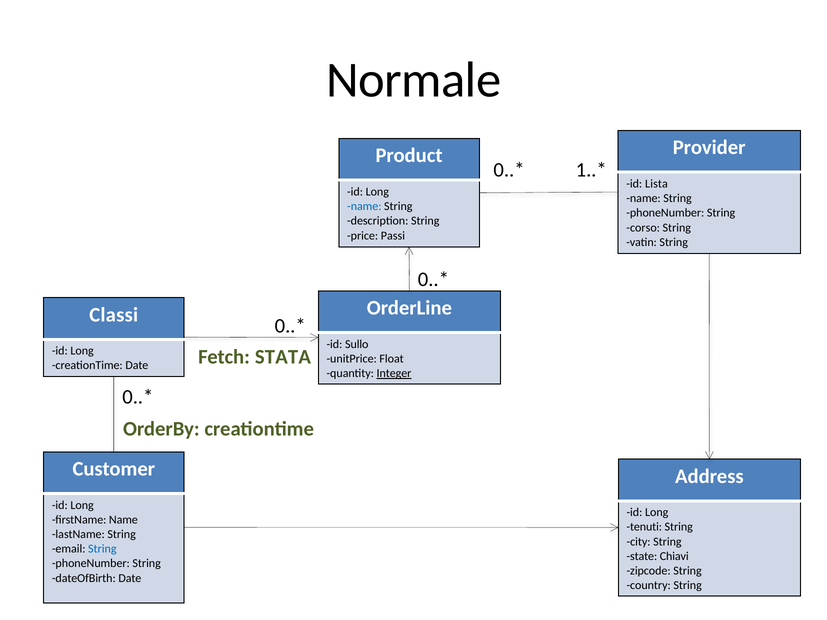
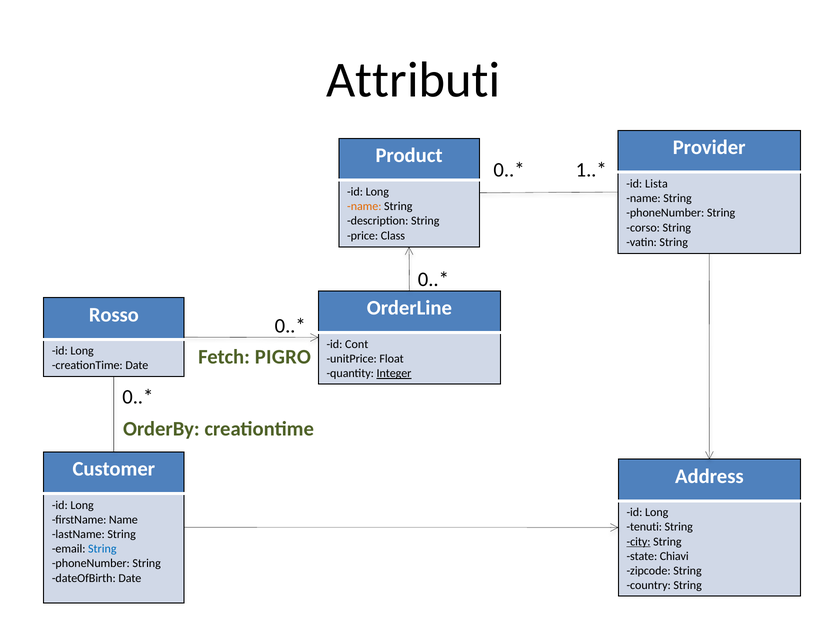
Normale: Normale -> Attributi (413, 80)
name colour: blue -> orange (364, 206)
Passi: Passi -> Class (393, 236)
Classi: Classi -> Rosso (114, 315)
Sullo: Sullo -> Cont (357, 344)
STATA: STATA -> PIGRO (283, 357)
city underline: none -> present (639, 542)
